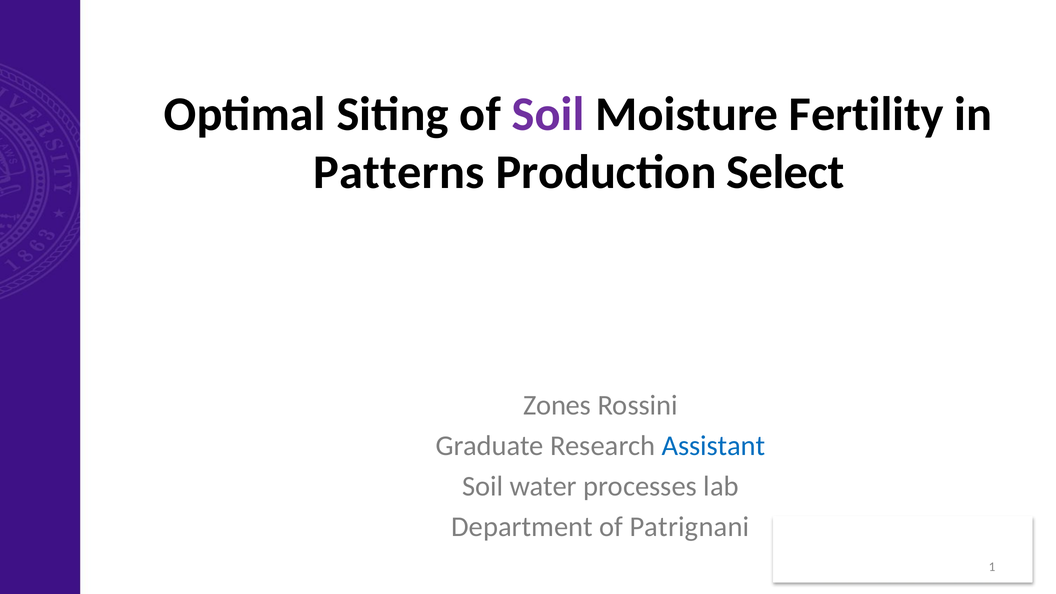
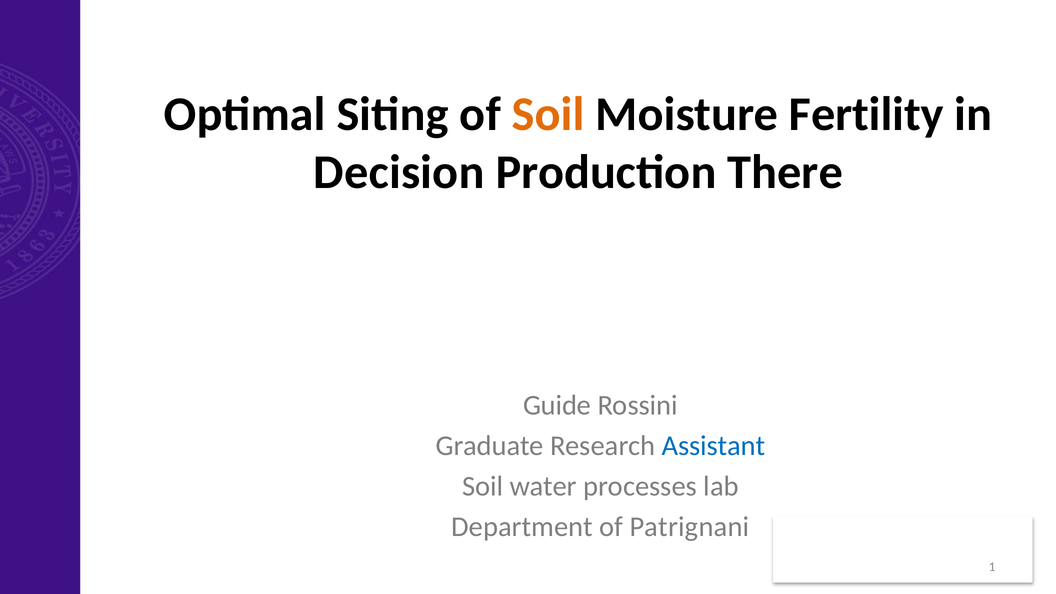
Soil colour: purple -> orange (548, 114)
Patterns: Patterns -> Decision (399, 172)
Select: Select -> There (785, 172)
Zones: Zones -> Guide (557, 405)
